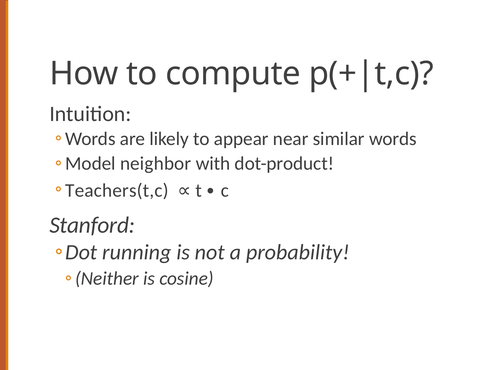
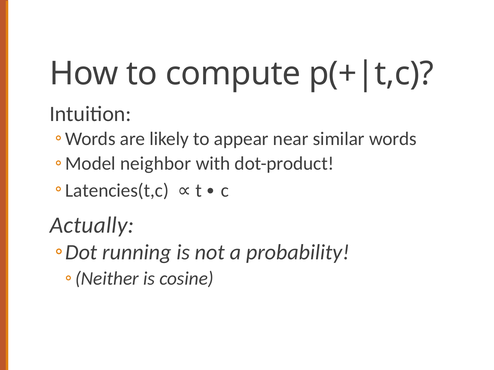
Teachers(t,c: Teachers(t,c -> Latencies(t,c (117, 191)
Stanford: Stanford -> Actually (92, 225)
